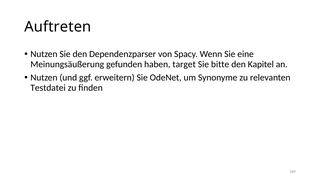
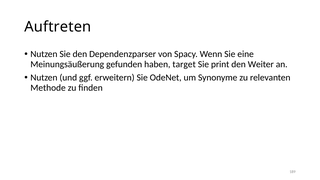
bitte: bitte -> print (220, 64)
Kapitel: Kapitel -> Weiter (261, 64)
Testdatei: Testdatei -> Methode (48, 88)
